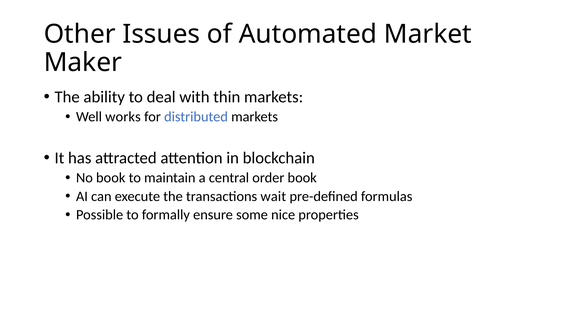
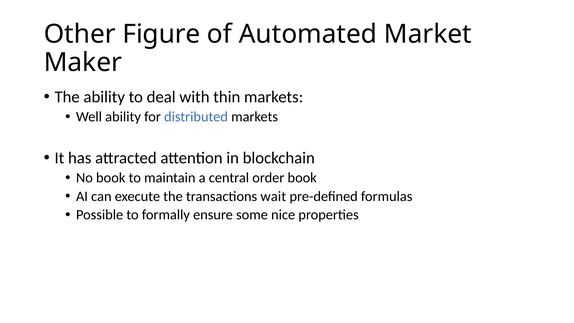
Issues: Issues -> Figure (161, 34)
Well works: works -> ability (123, 117)
